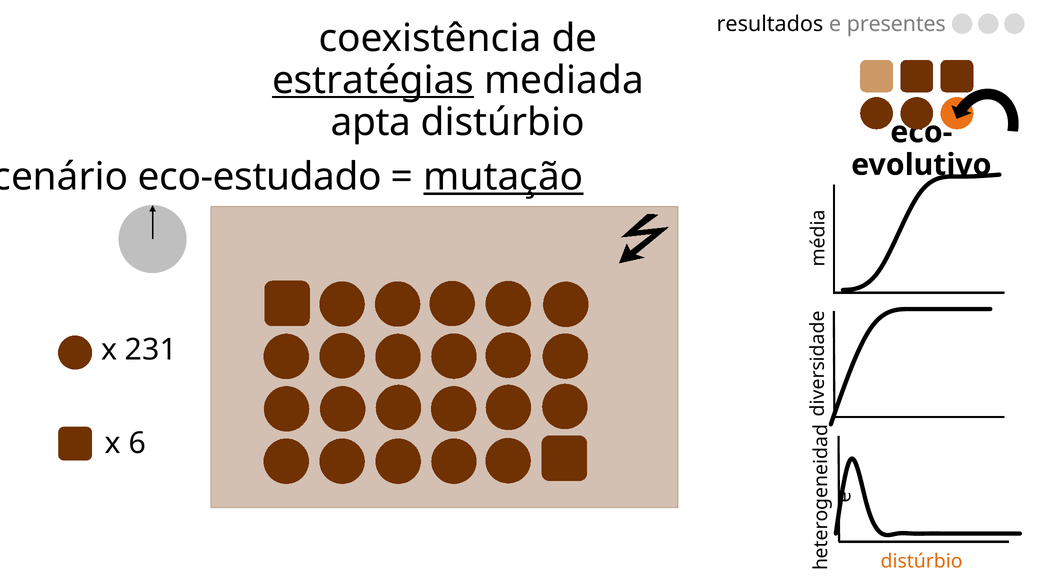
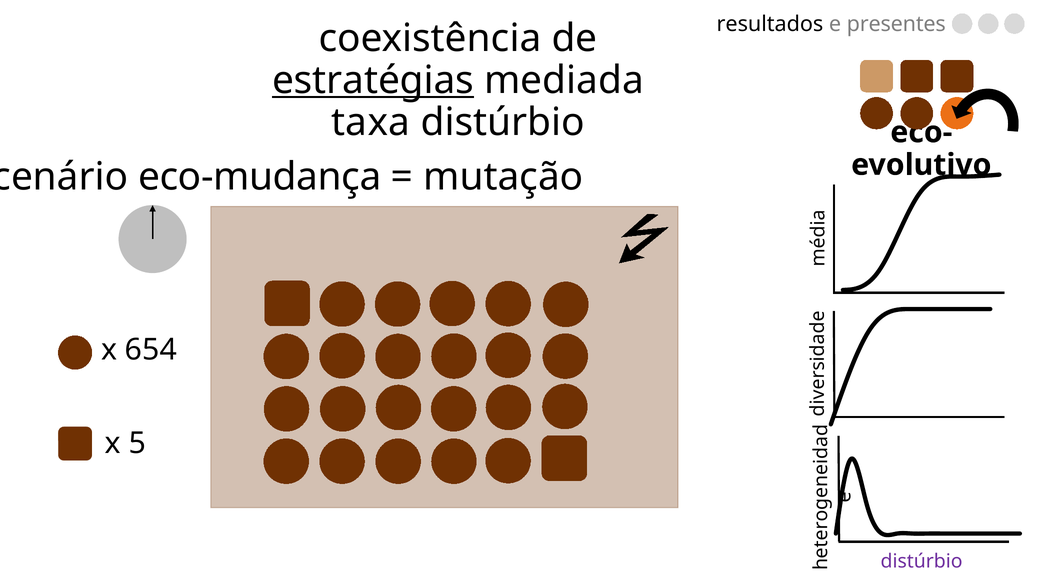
apta: apta -> taxa (371, 122)
eco-estudado: eco-estudado -> eco-mudança (260, 177)
mutação underline: present -> none (503, 177)
231: 231 -> 654 (151, 350)
6: 6 -> 5 (137, 444)
distúrbio colour: orange -> purple (922, 562)
